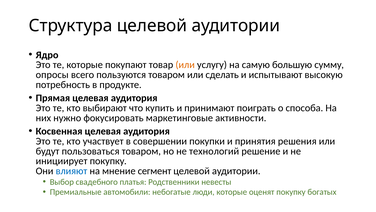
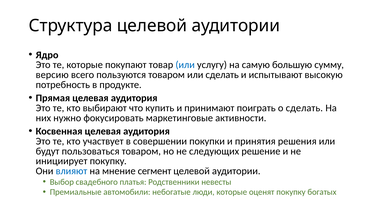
или colour: orange -> blue (185, 65)
опросы: опросы -> версию (52, 75)
о способа: способа -> сделать (304, 108)
технологий: технологий -> следующих (214, 151)
